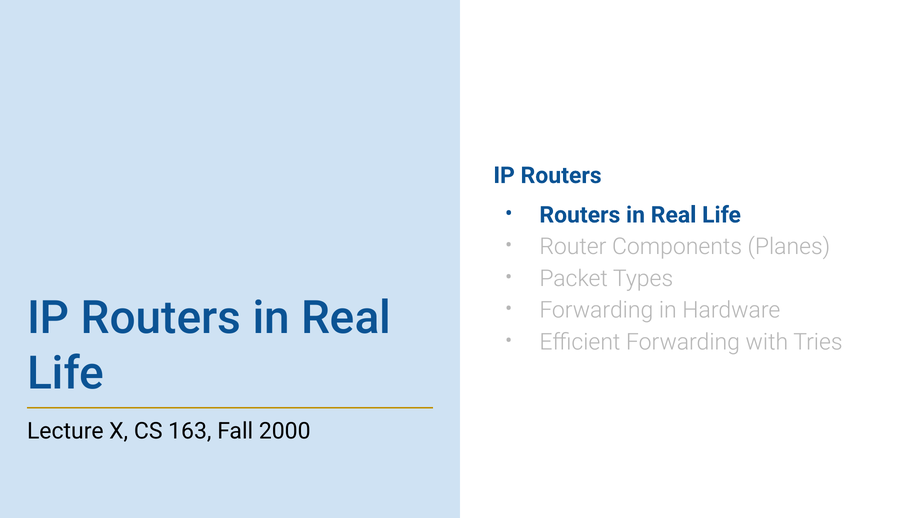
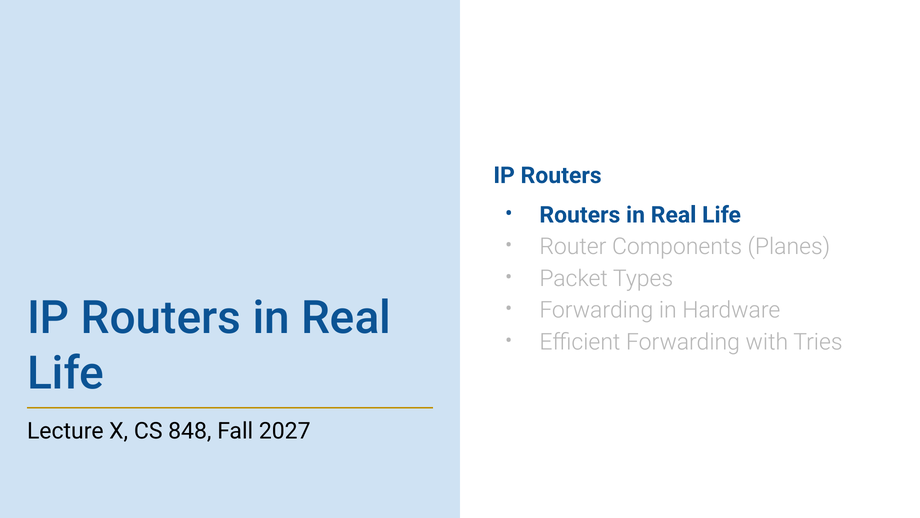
163: 163 -> 848 (190, 431)
2000: 2000 -> 2027 (285, 431)
